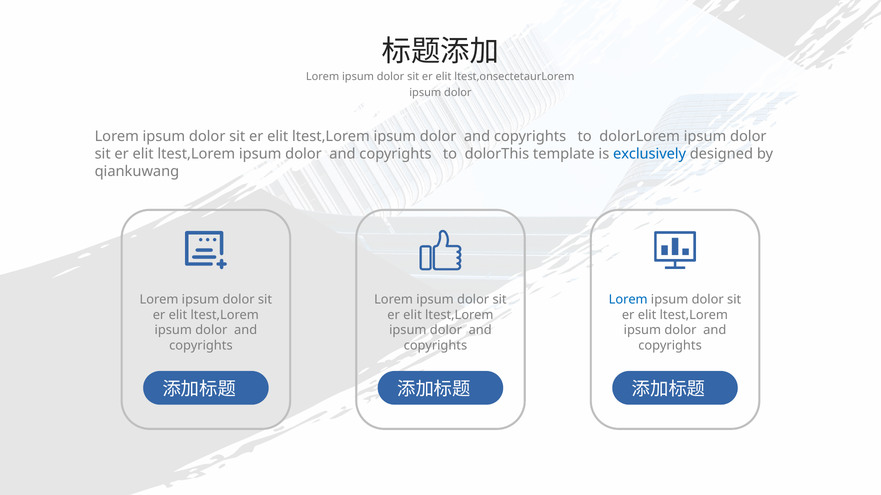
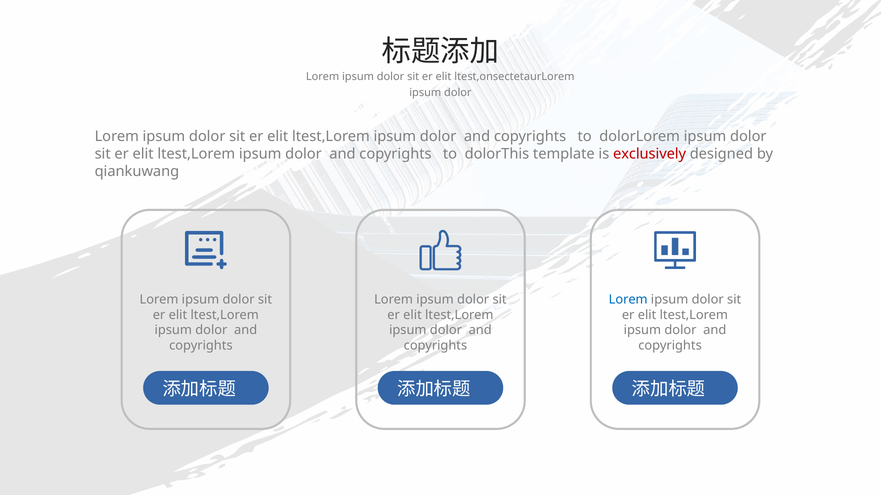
exclusively colour: blue -> red (650, 154)
